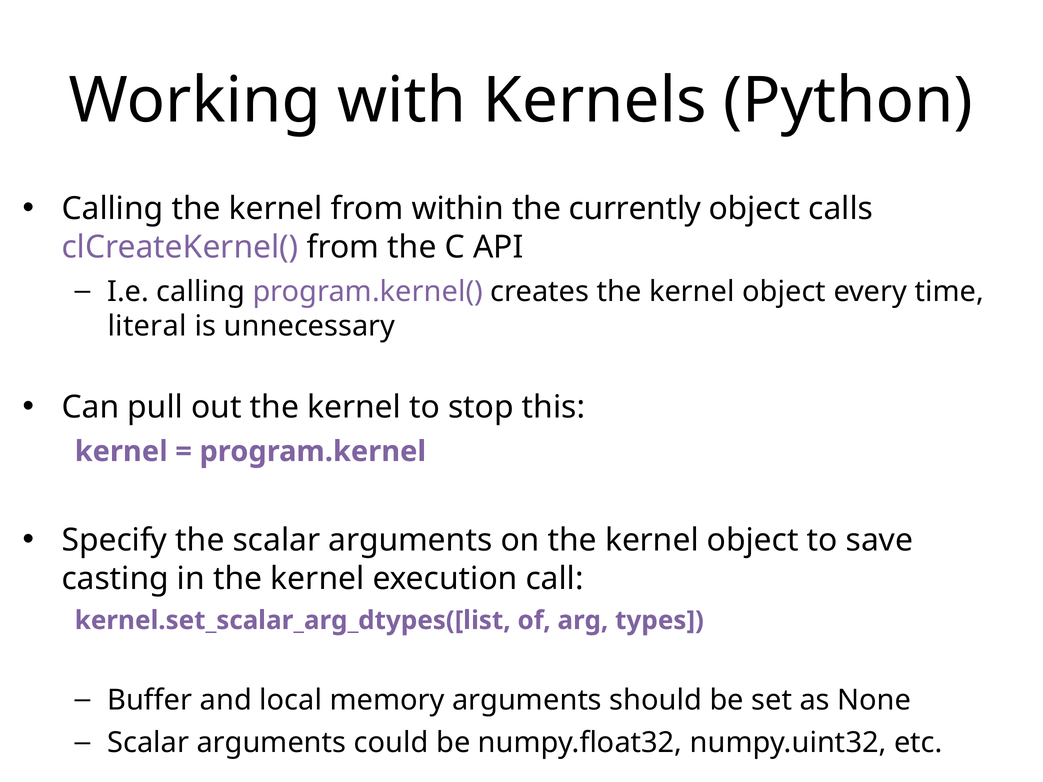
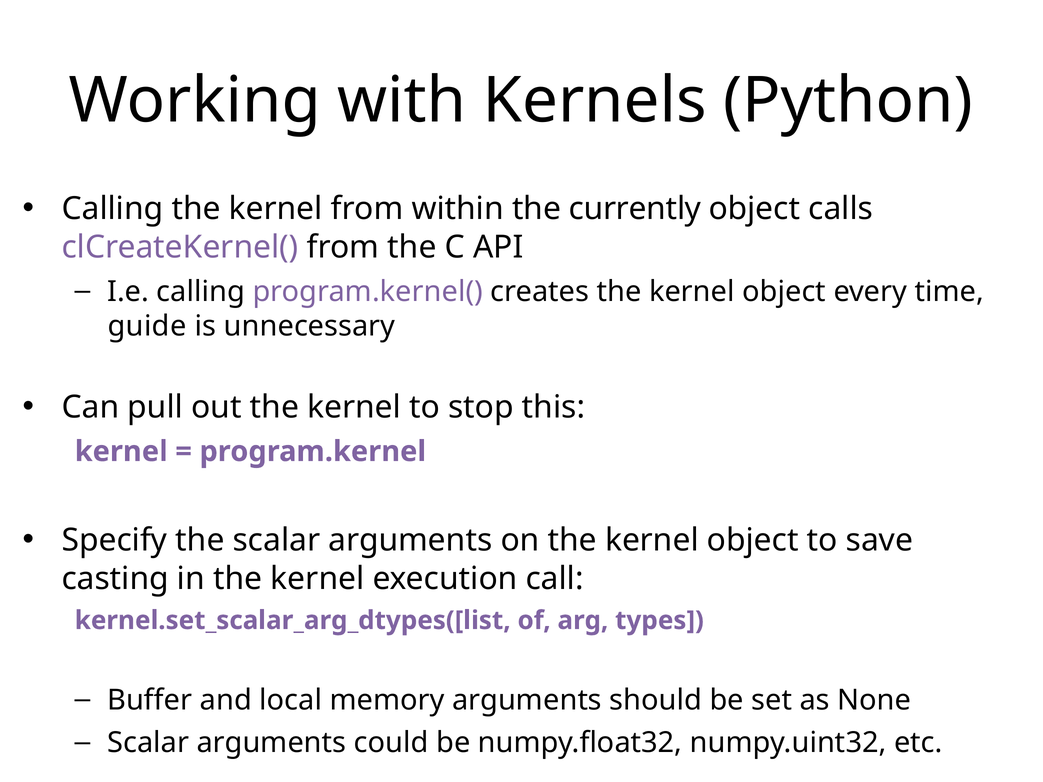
literal: literal -> guide (147, 326)
